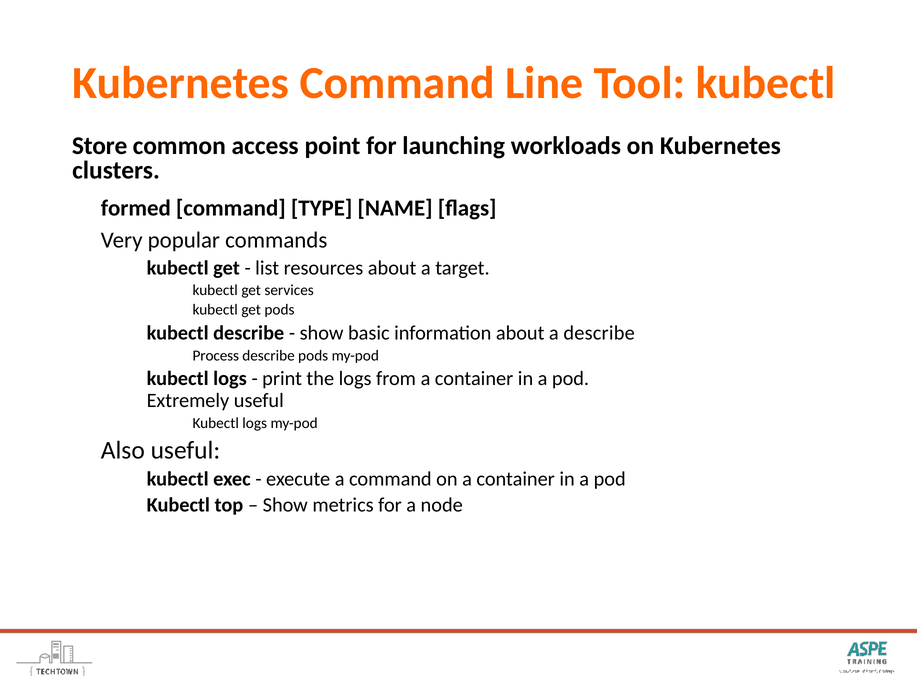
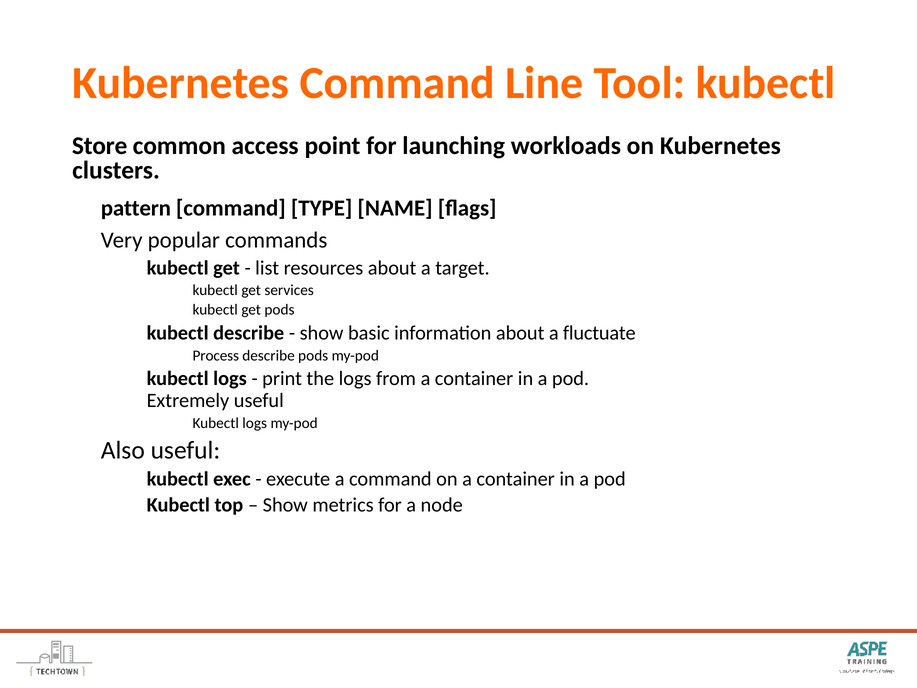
formed: formed -> pattern (136, 208)
a describe: describe -> fluctuate (599, 333)
